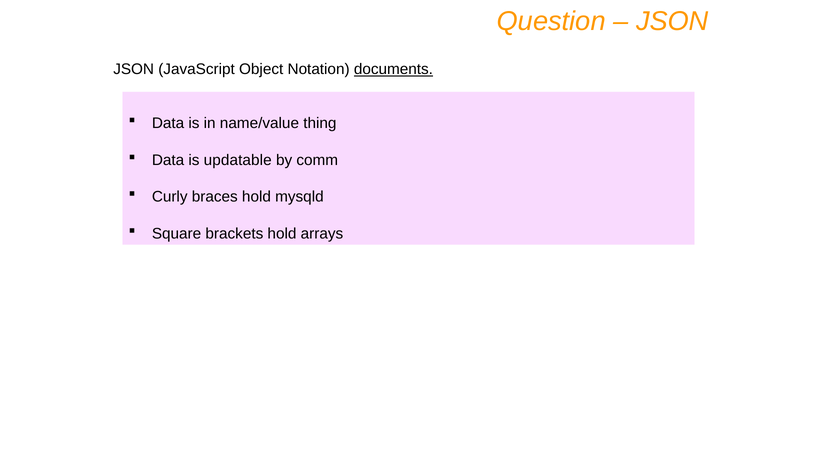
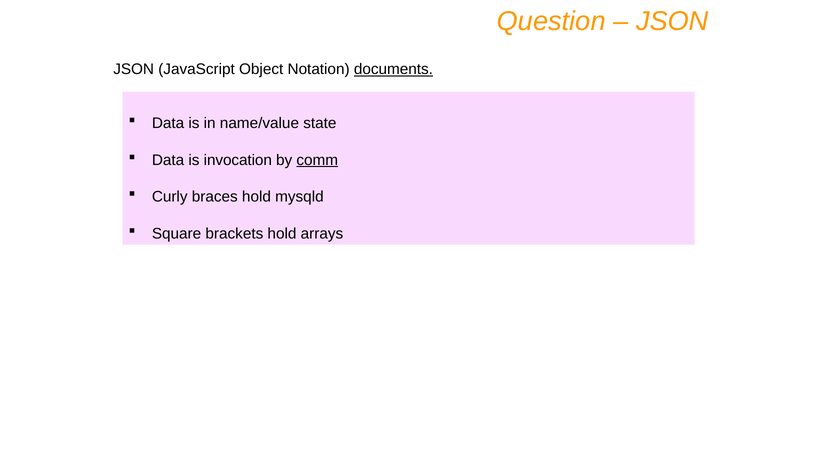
thing: thing -> state (320, 124)
updatable: updatable -> invocation (238, 160)
comm underline: none -> present (317, 160)
